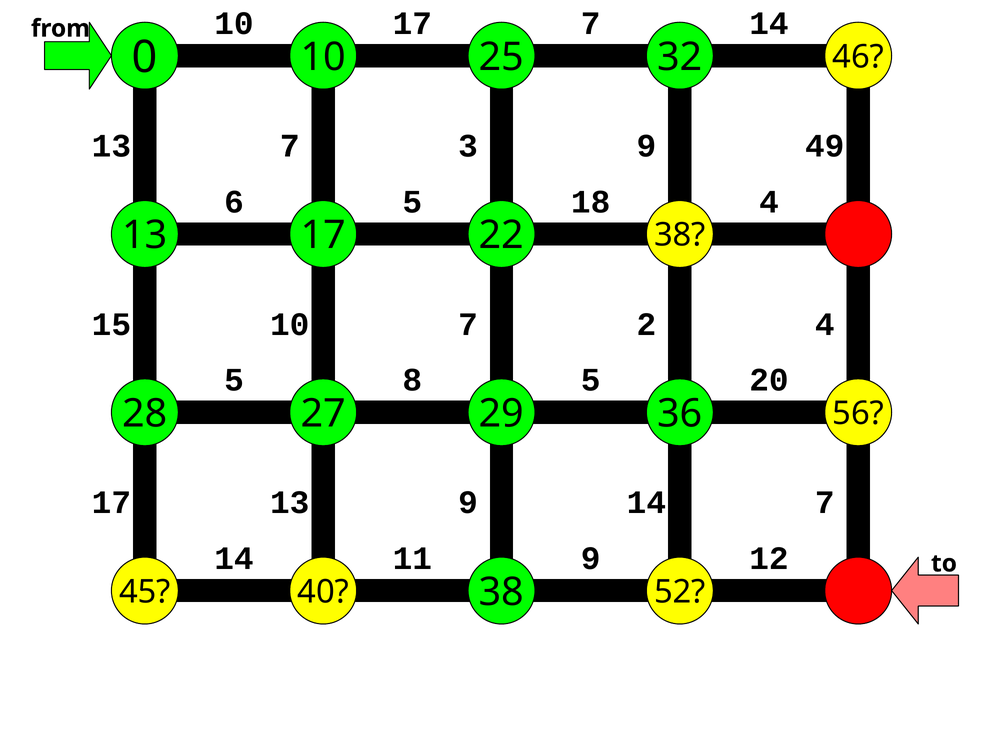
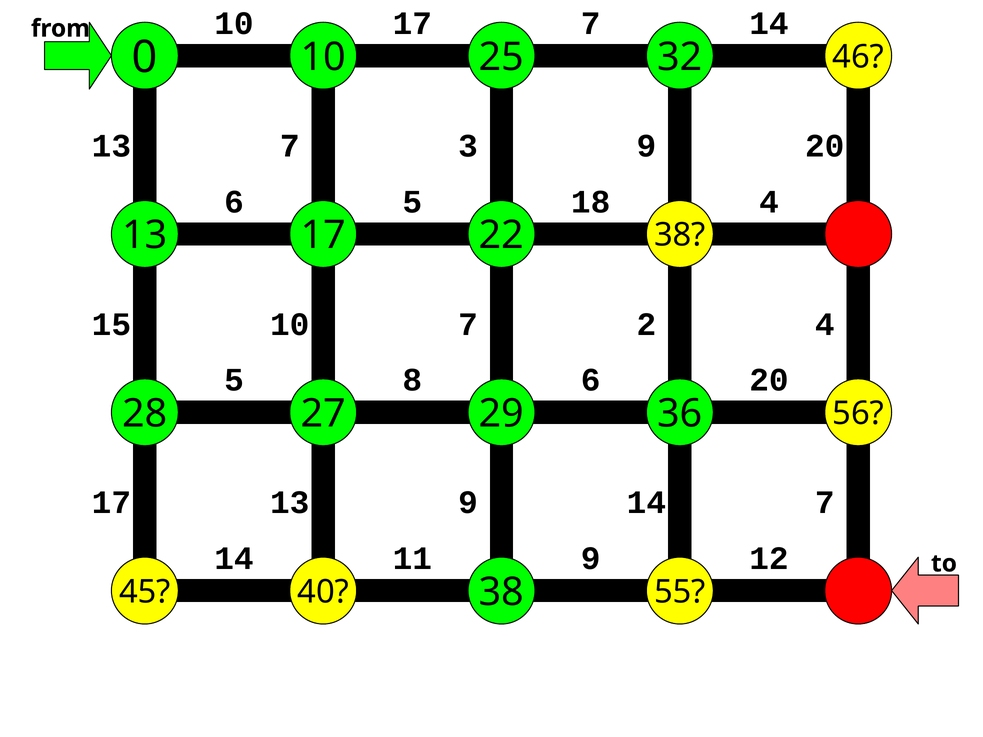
9 49: 49 -> 20 (825, 146)
8 5: 5 -> 6 (591, 380)
52: 52 -> 55 (680, 592)
